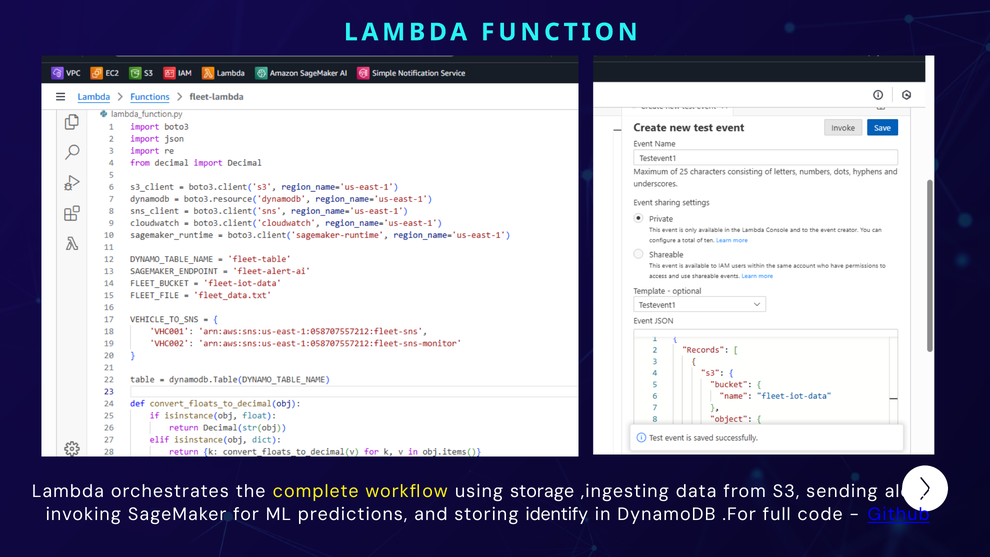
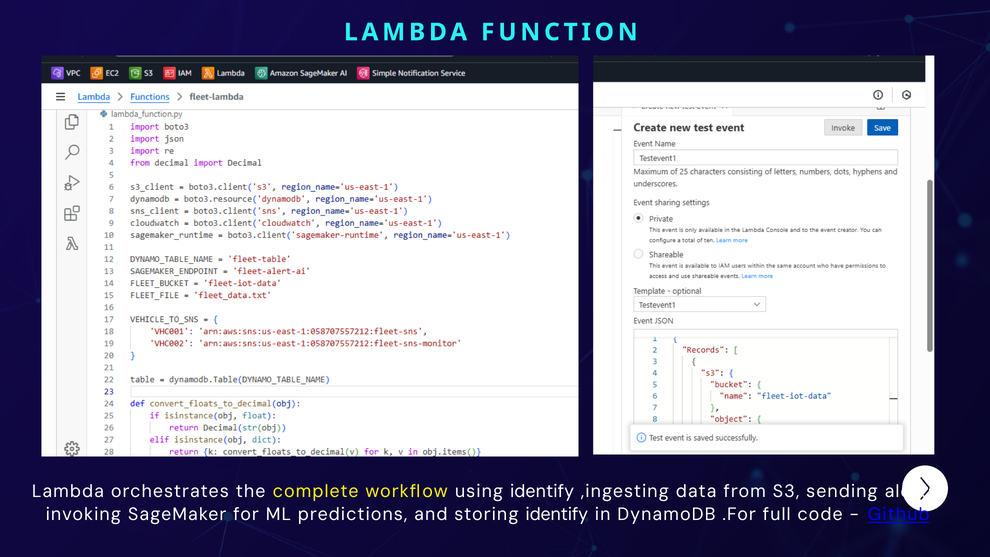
using storage: storage -> identify (542, 491)
